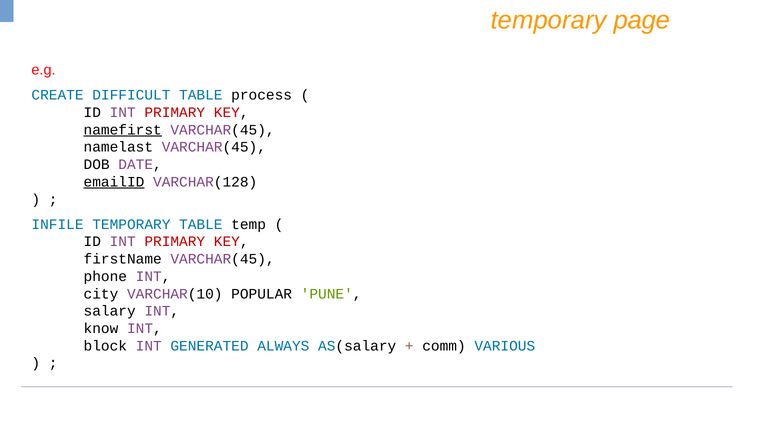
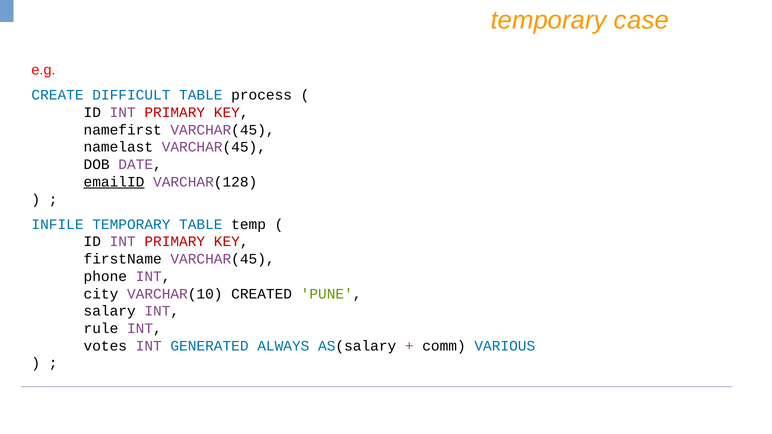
page: page -> case (642, 20)
namefirst underline: present -> none (123, 130)
POPULAR: POPULAR -> CREATED (262, 294)
know: know -> rule (101, 329)
block: block -> votes (105, 346)
